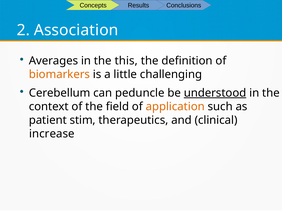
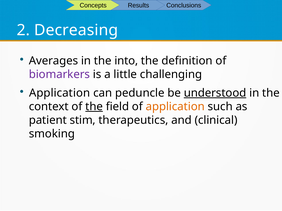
Association: Association -> Decreasing (76, 30)
this: this -> into (126, 61)
biomarkers colour: orange -> purple (59, 74)
Cerebellum: Cerebellum -> Application (60, 93)
the underline: none -> present (94, 107)
increase: increase -> smoking (52, 134)
